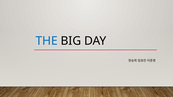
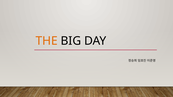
THE colour: blue -> orange (47, 41)
